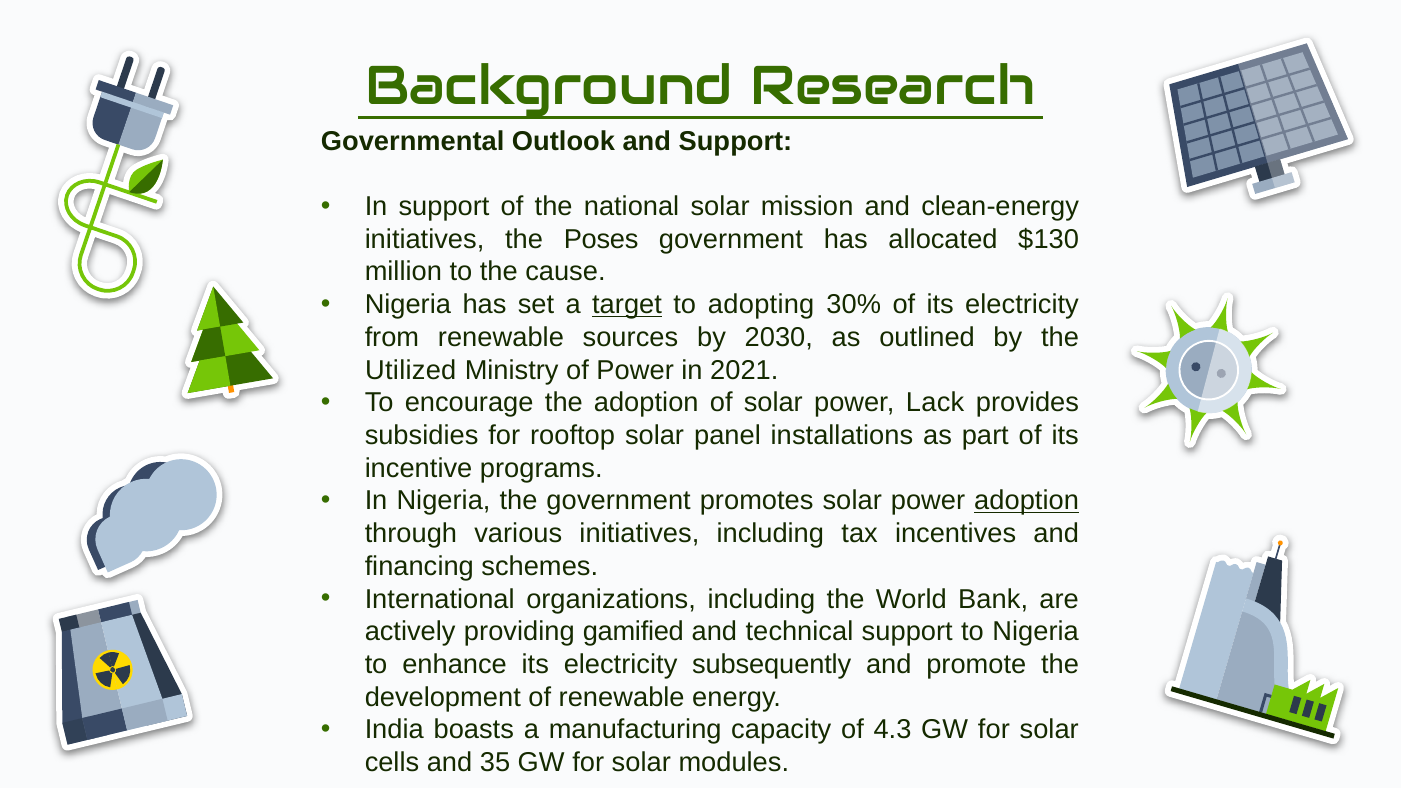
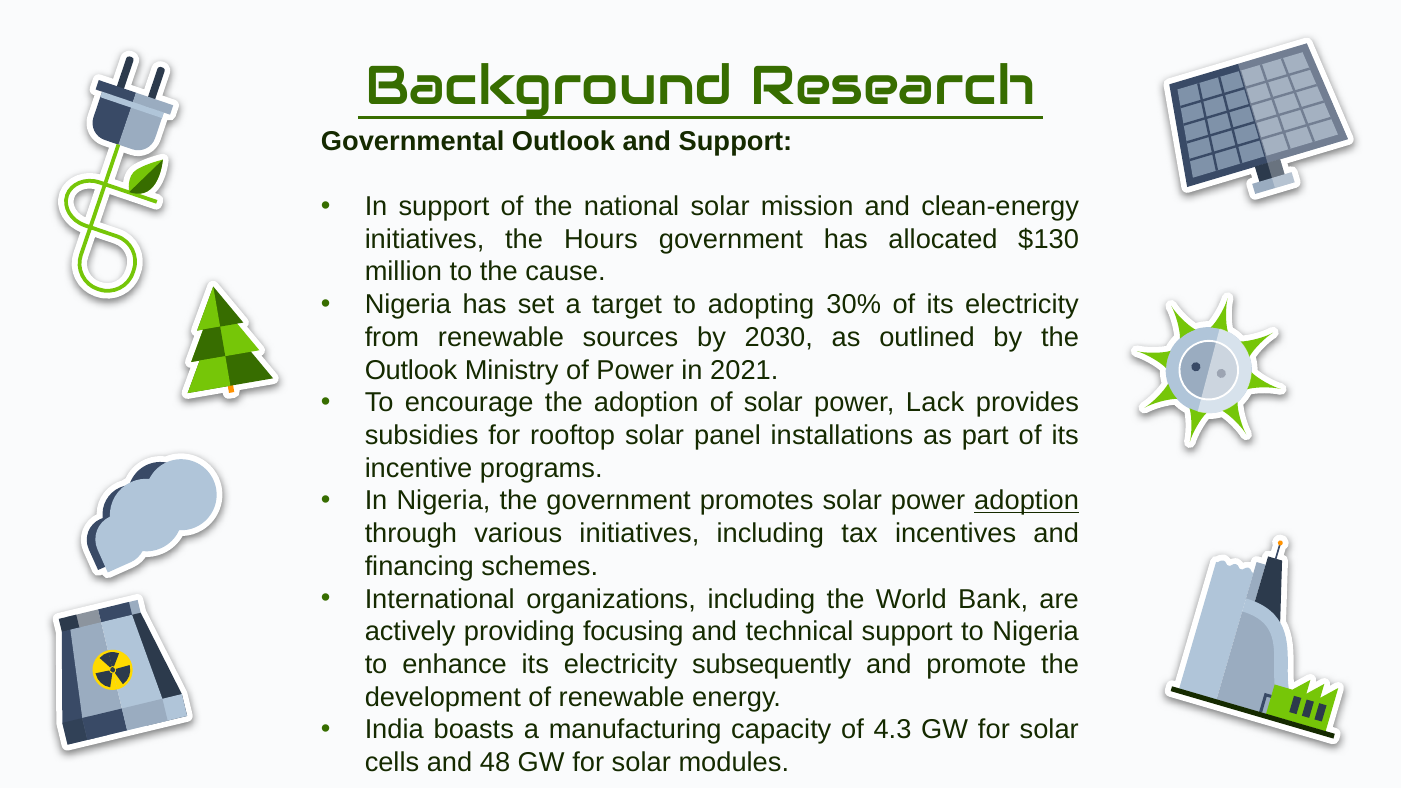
Poses: Poses -> Hours (601, 239)
target underline: present -> none (627, 305)
Utilized: Utilized -> Outlook (411, 370)
gamified: gamified -> focusing (633, 632)
35: 35 -> 48 (495, 763)
